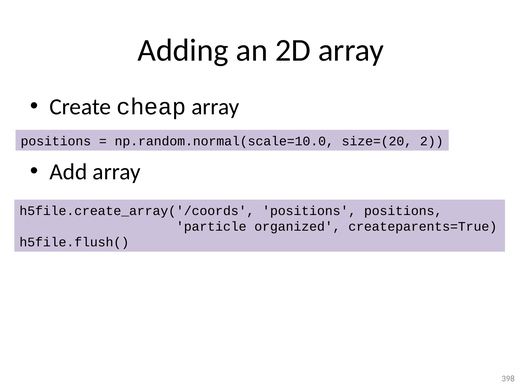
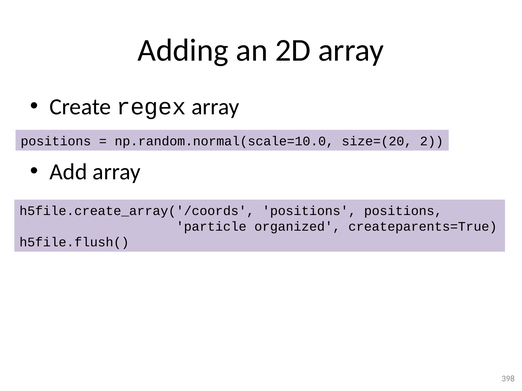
cheap: cheap -> regex (151, 107)
